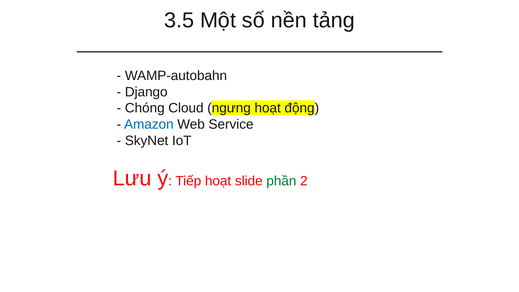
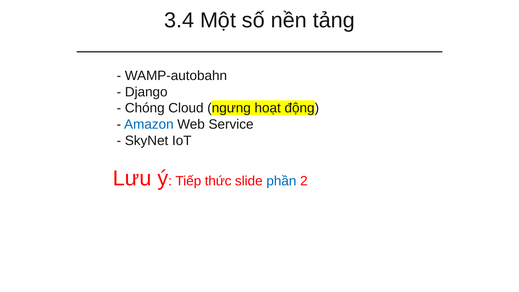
3.5: 3.5 -> 3.4 (179, 20)
Tiếp hoạt: hoạt -> thức (218, 181)
phần colour: green -> blue (281, 181)
